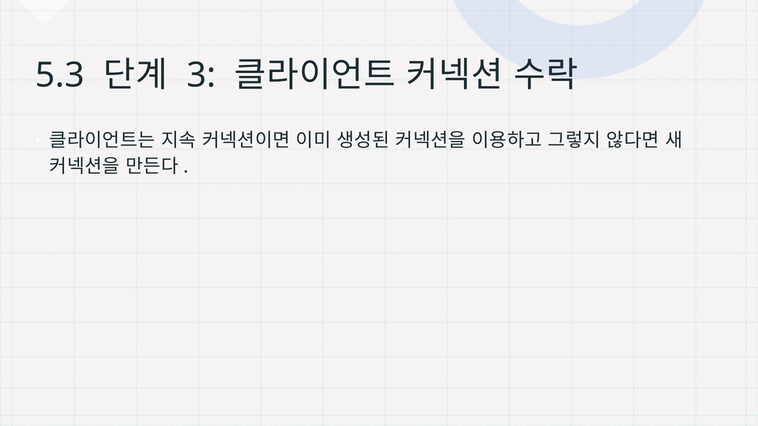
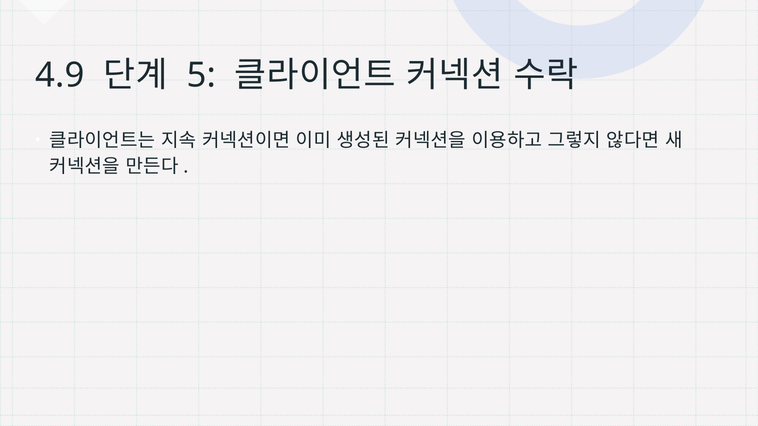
5.3: 5.3 -> 4.9 (60, 75)
3: 3 -> 5 (201, 75)
